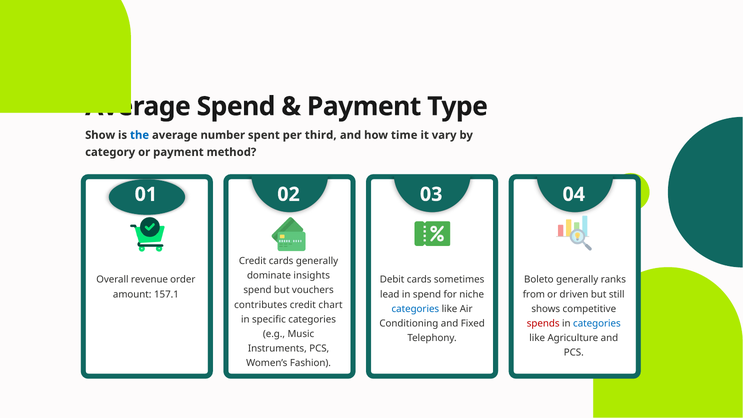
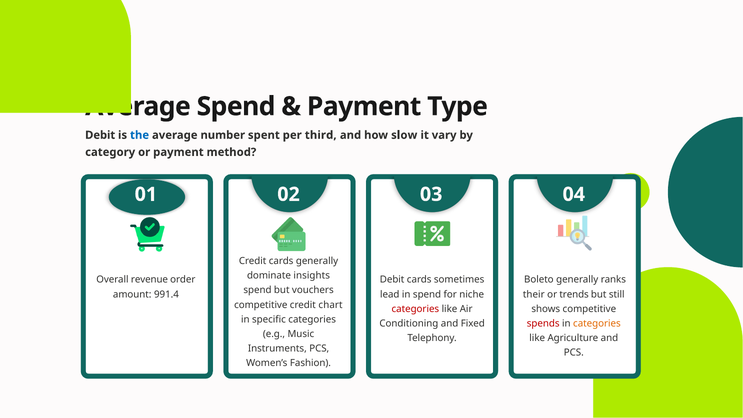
Show: Show -> Debit (100, 135)
time: time -> slow (404, 135)
157.1: 157.1 -> 991.4 (166, 294)
from: from -> their (534, 294)
driven: driven -> trends (574, 294)
contributes: contributes -> competitive (261, 305)
categories colour: blue -> red (415, 309)
categories colour: blue -> orange (597, 323)
